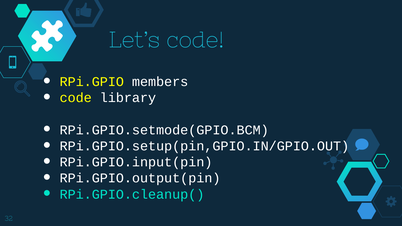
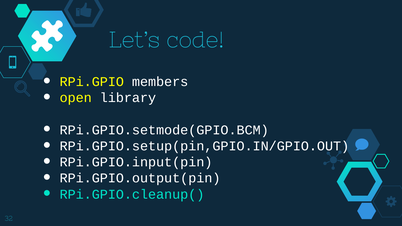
code: code -> open (76, 98)
